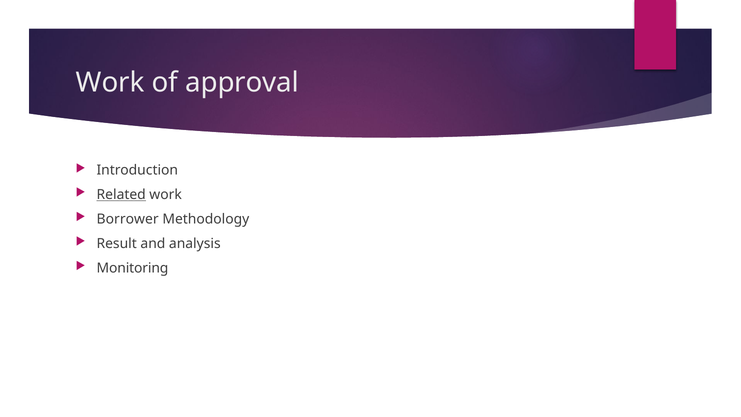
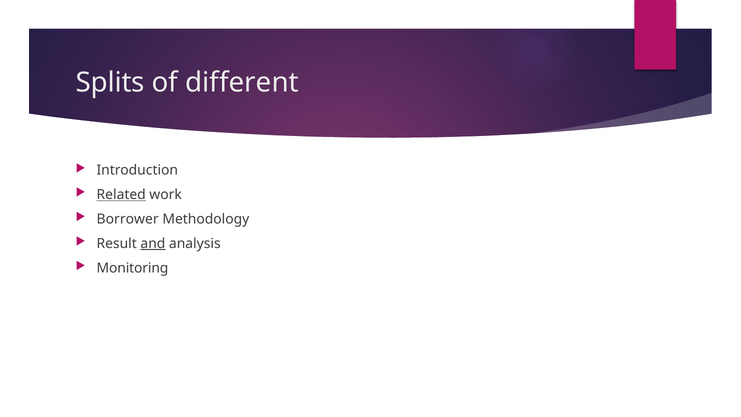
Work: Work -> Splits (110, 83)
approval: approval -> different (242, 83)
and underline: none -> present (153, 244)
